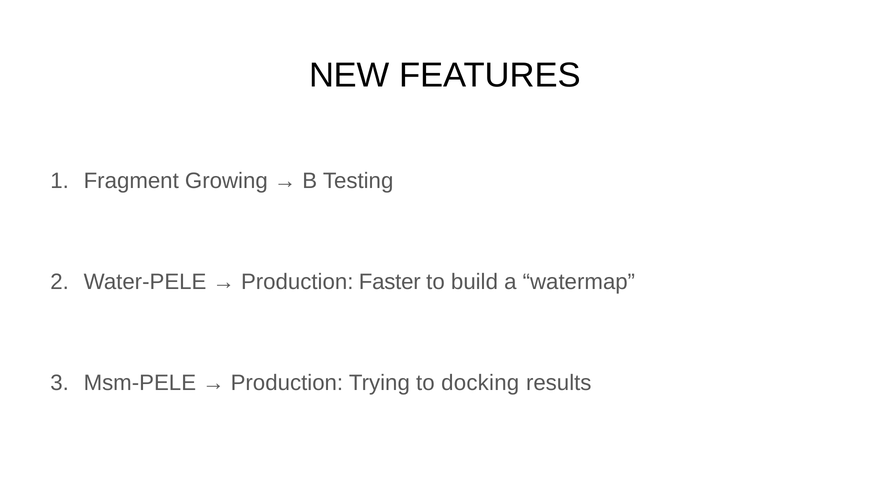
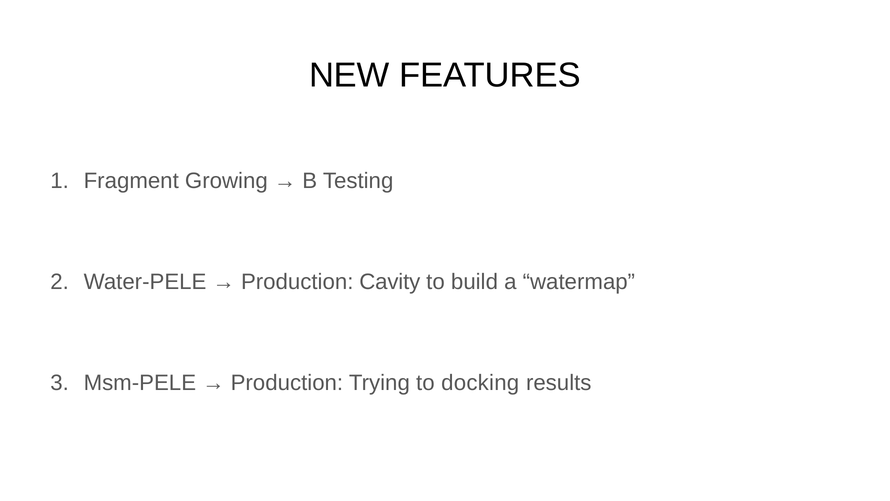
Faster: Faster -> Cavity (390, 282)
